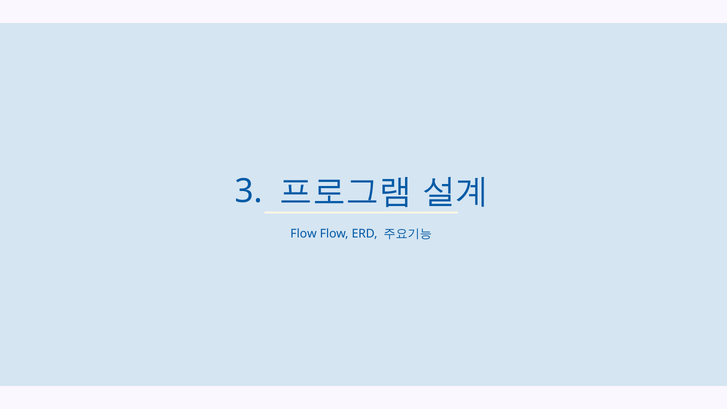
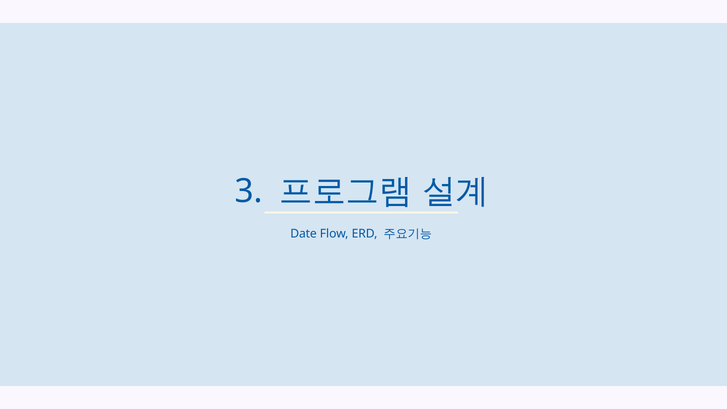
Flow: Flow -> Date (304, 233)
